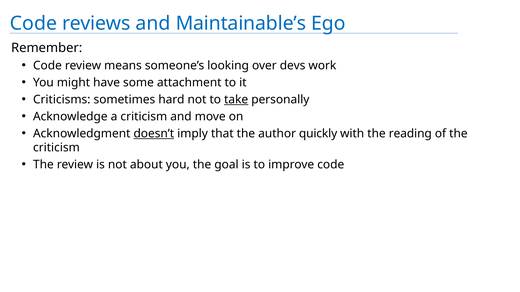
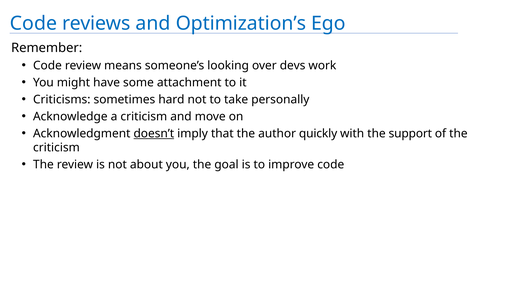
Maintainable’s: Maintainable’s -> Optimization’s (241, 24)
take underline: present -> none (236, 100)
reading: reading -> support (410, 134)
